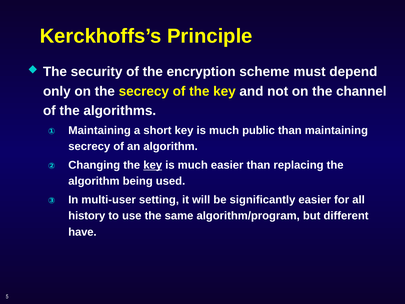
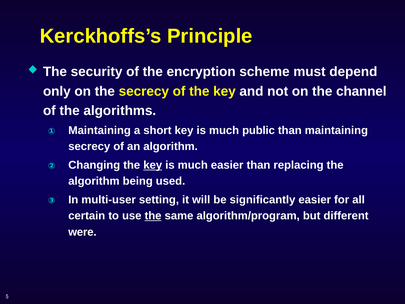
history: history -> certain (87, 216)
the underline: none -> present (153, 216)
have: have -> were (82, 232)
